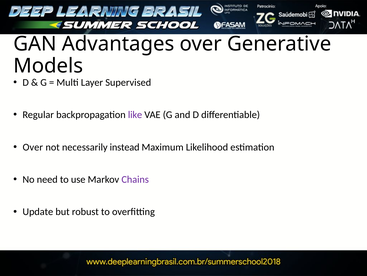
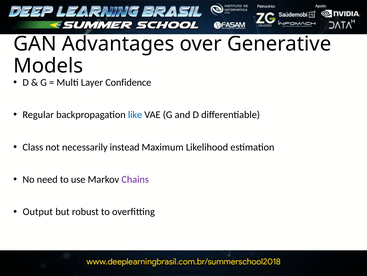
Supervised: Supervised -> Confidence (128, 82)
like colour: purple -> blue (135, 114)
Over: Over -> Class (33, 147)
Update: Update -> Output (38, 211)
